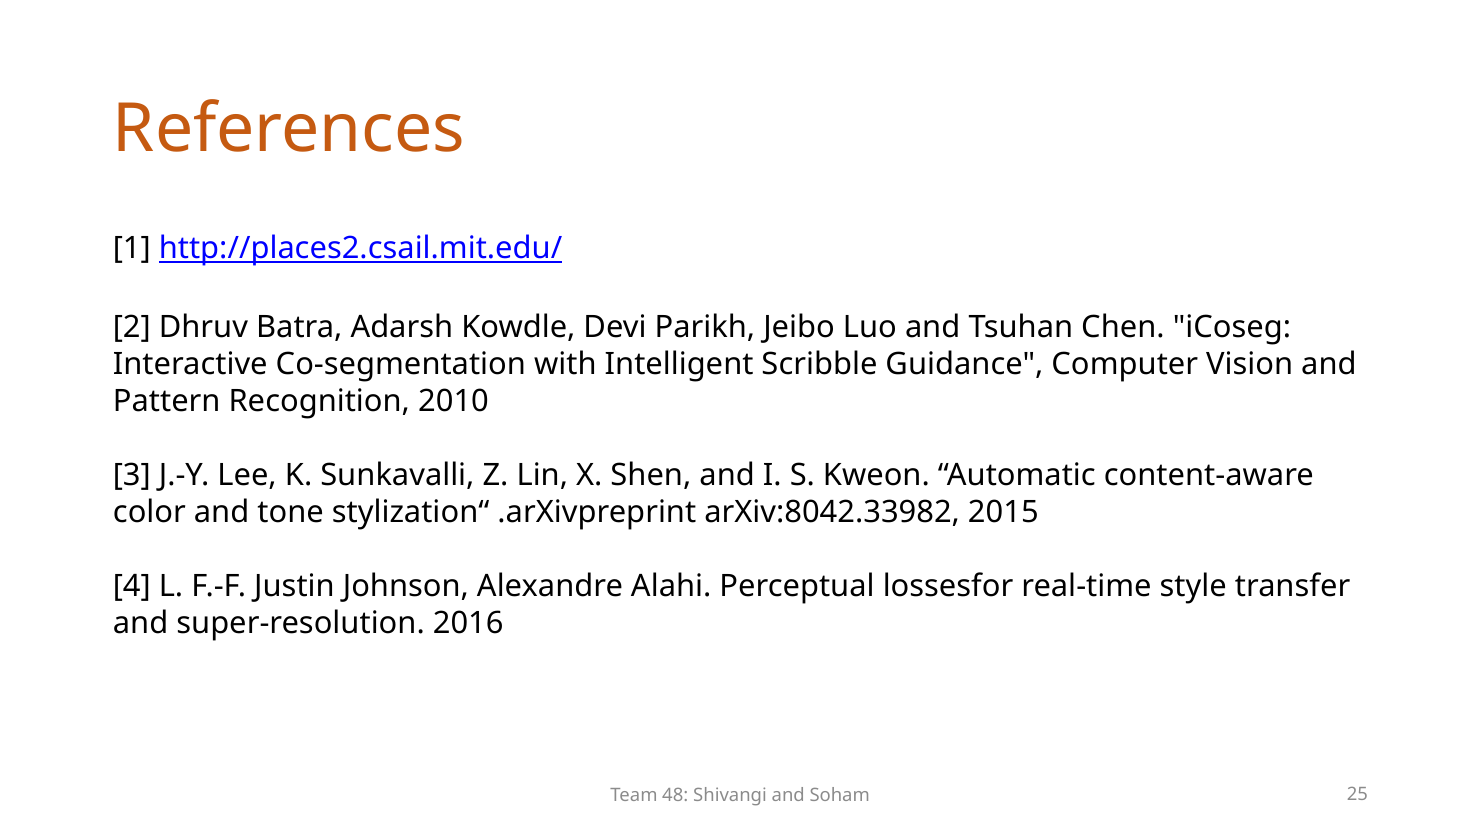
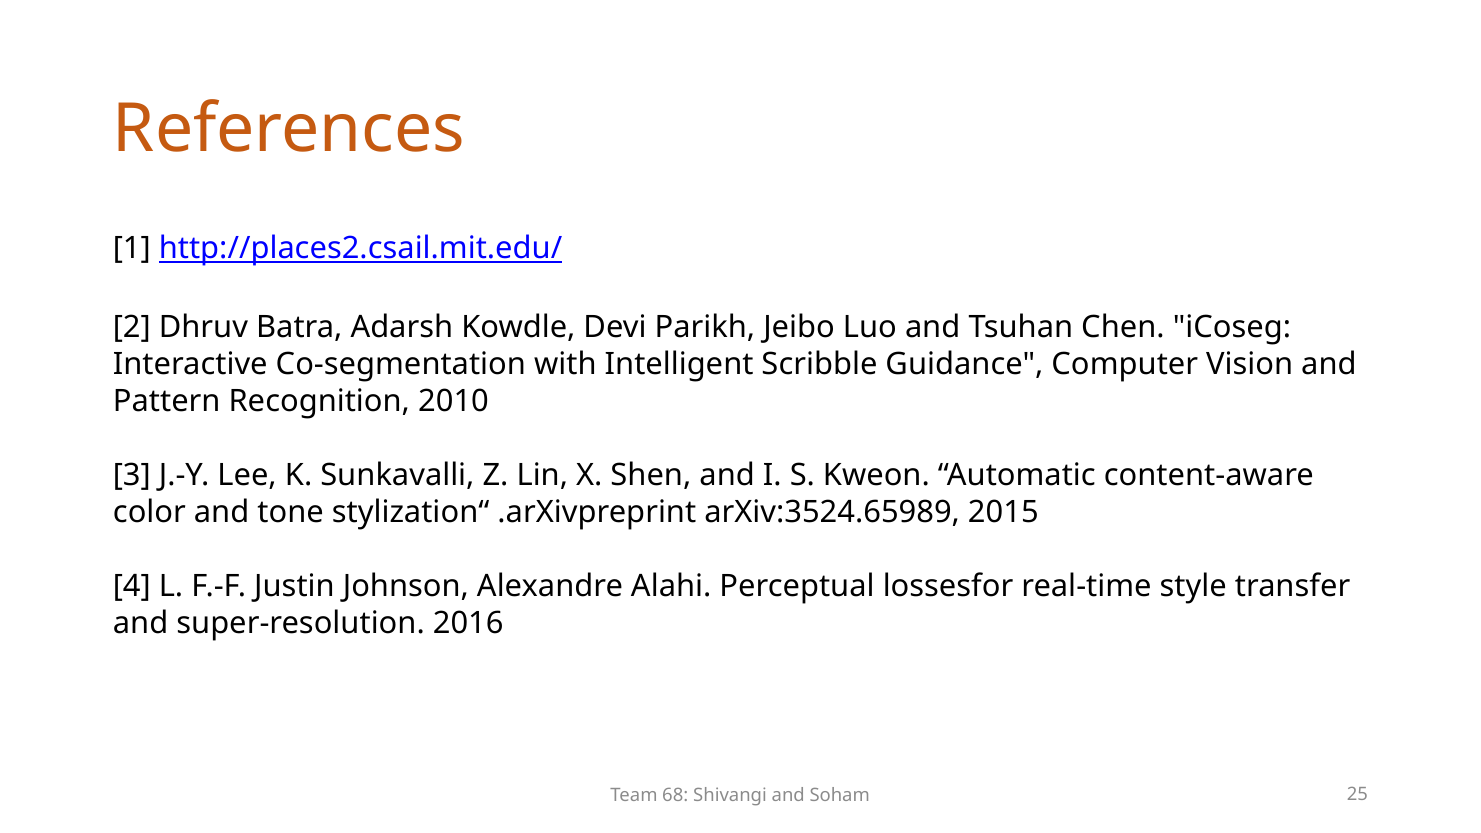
arXiv:8042.33982: arXiv:8042.33982 -> arXiv:3524.65989 (832, 512)
48: 48 -> 68 (675, 796)
